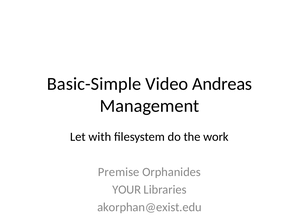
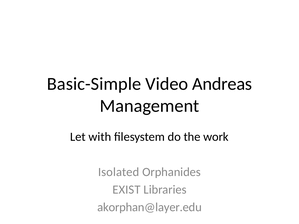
Premise: Premise -> Isolated (119, 172)
YOUR: YOUR -> EXIST (127, 190)
akorphan@exist.edu: akorphan@exist.edu -> akorphan@layer.edu (149, 207)
